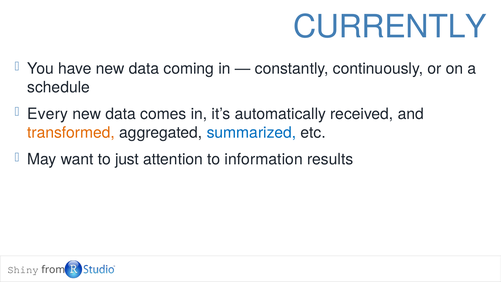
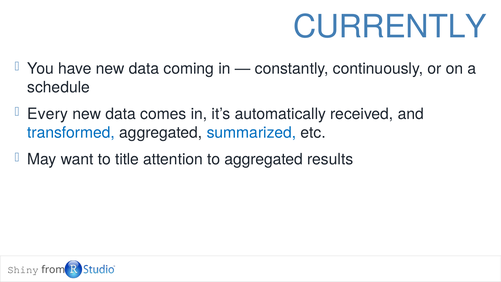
transformed colour: orange -> blue (71, 133)
just: just -> title (127, 159)
to information: information -> aggregated (264, 159)
